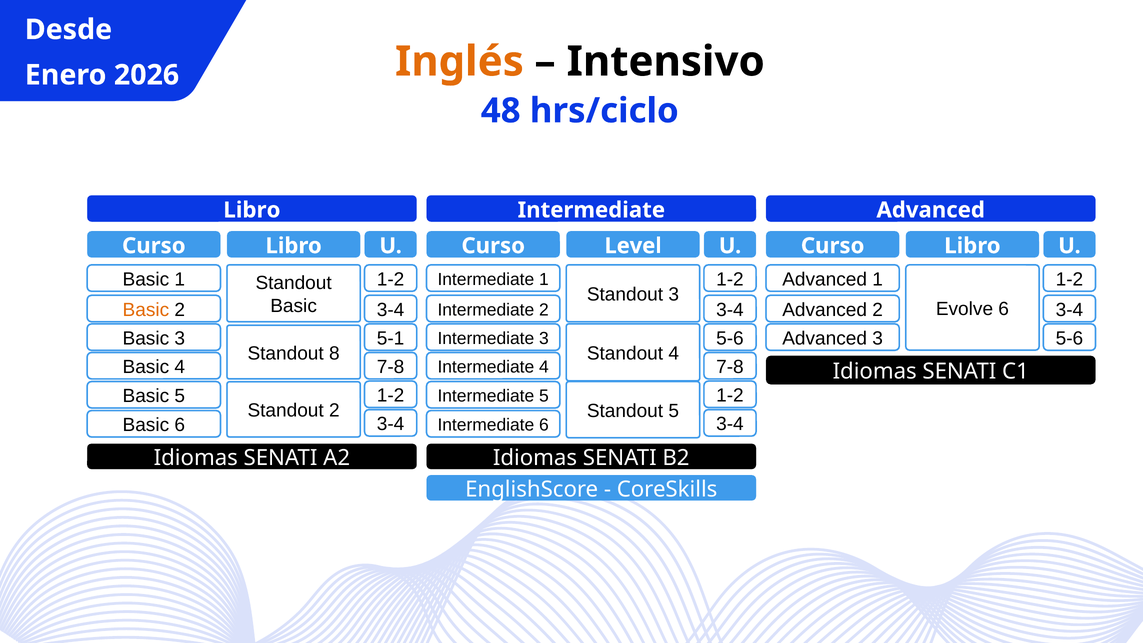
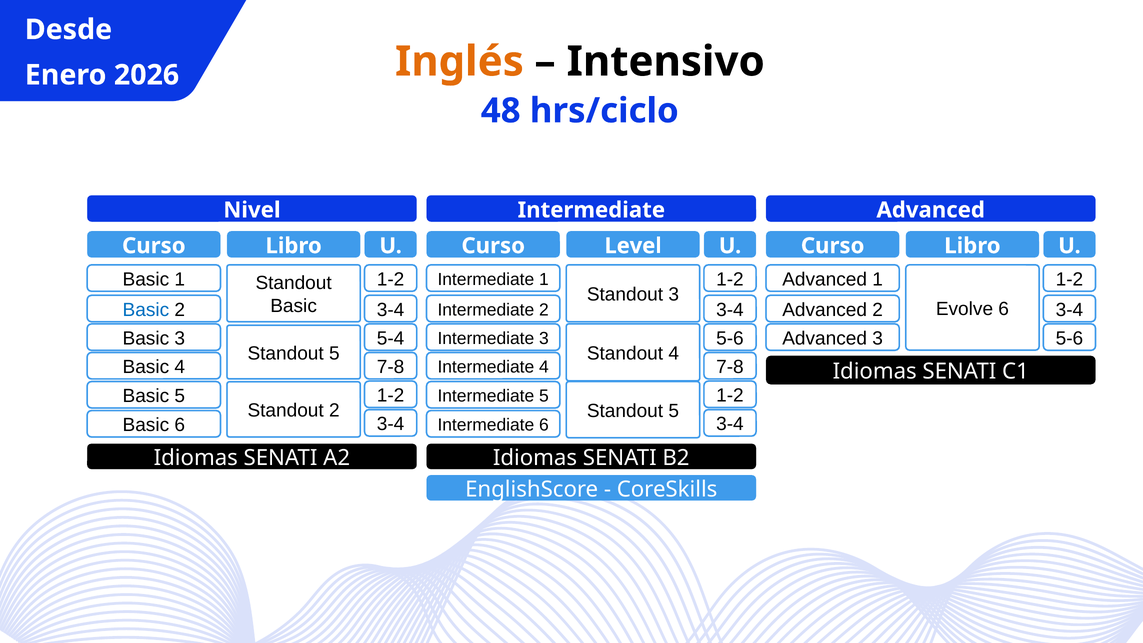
Libro: Libro -> Nivel (252, 210)
Basic colour: orange -> blue (146, 310)
5-1: 5-1 -> 5-4 (391, 338)
8: 8 -> 5 (334, 353)
